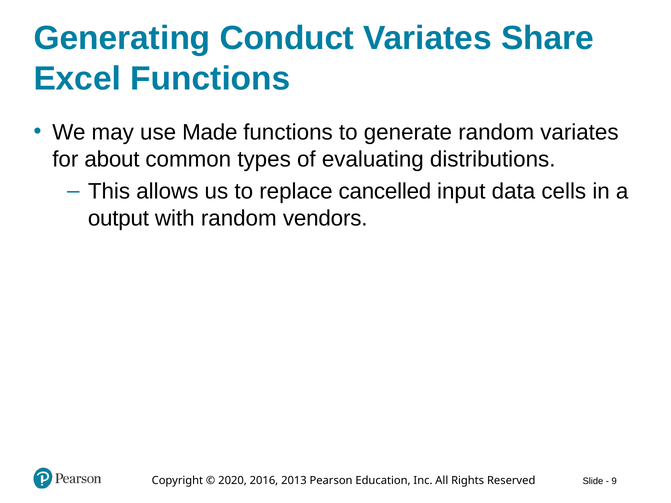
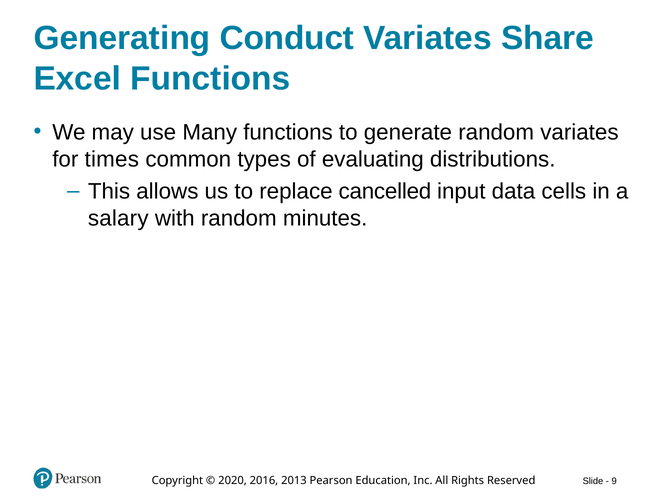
Made: Made -> Many (210, 132)
about: about -> times (112, 159)
output: output -> salary (118, 219)
vendors: vendors -> minutes (325, 219)
